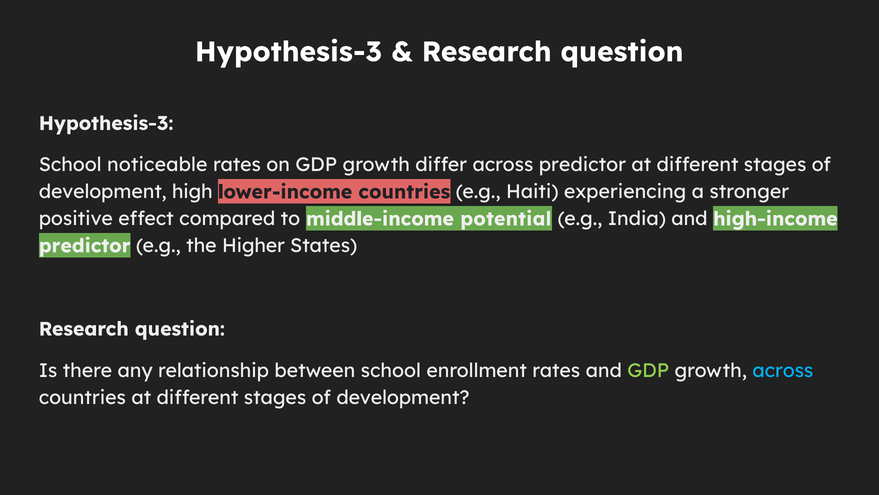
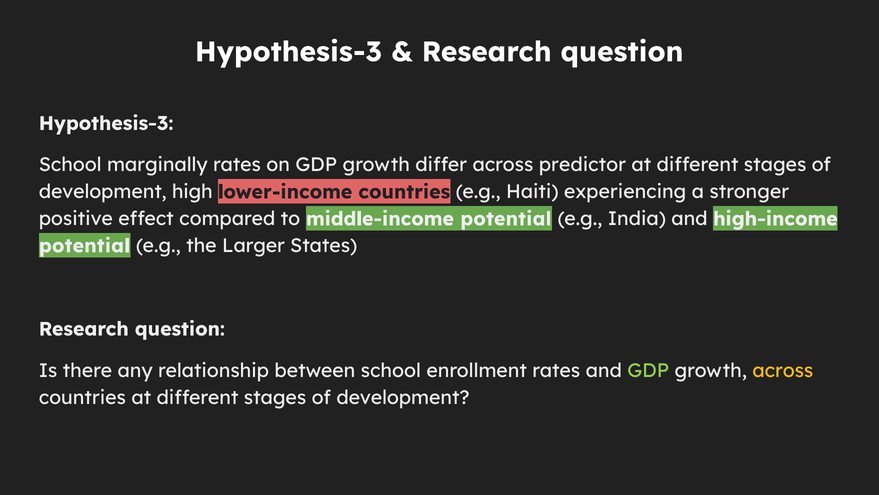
noticeable: noticeable -> marginally (157, 165)
predictor: predictor -> potential (85, 246)
Higher: Higher -> Larger (253, 246)
across colour: light blue -> yellow (783, 370)
